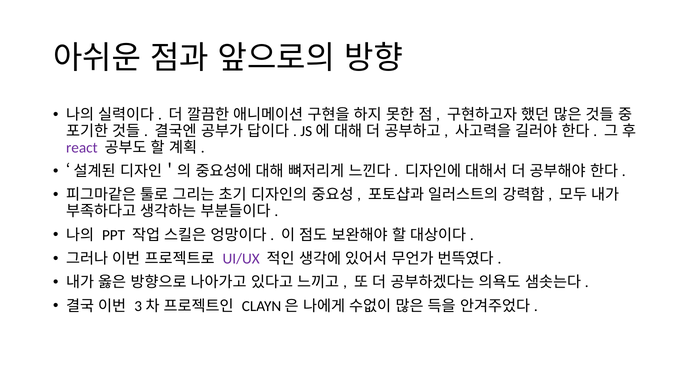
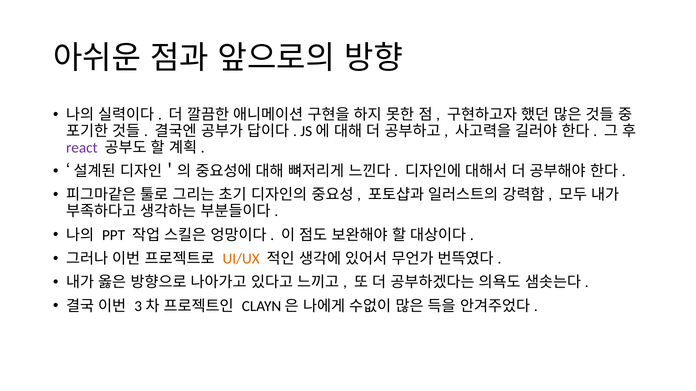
UI/UX colour: purple -> orange (241, 259)
